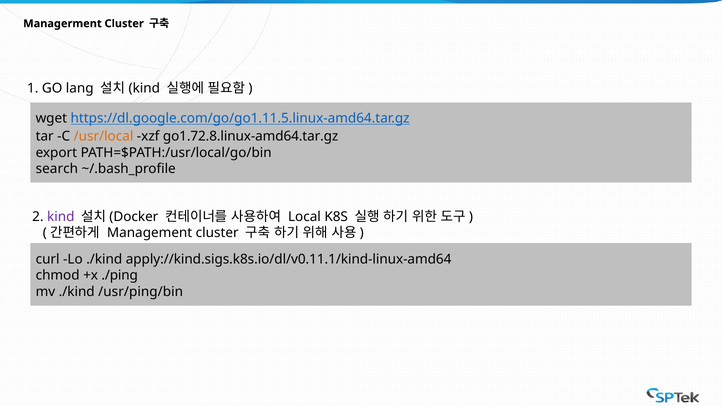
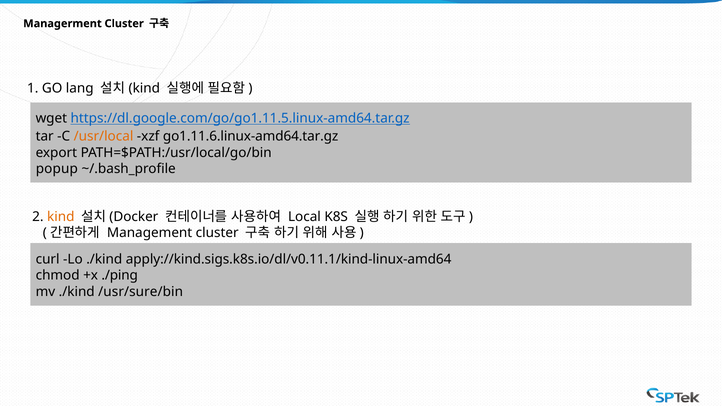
go1.72.8.linux-amd64.tar.gz: go1.72.8.linux-amd64.tar.gz -> go1.11.6.linux-amd64.tar.gz (251, 137)
search: search -> popup (57, 169)
kind colour: purple -> orange (61, 217)
/usr/ping/bin: /usr/ping/bin -> /usr/sure/bin (141, 292)
